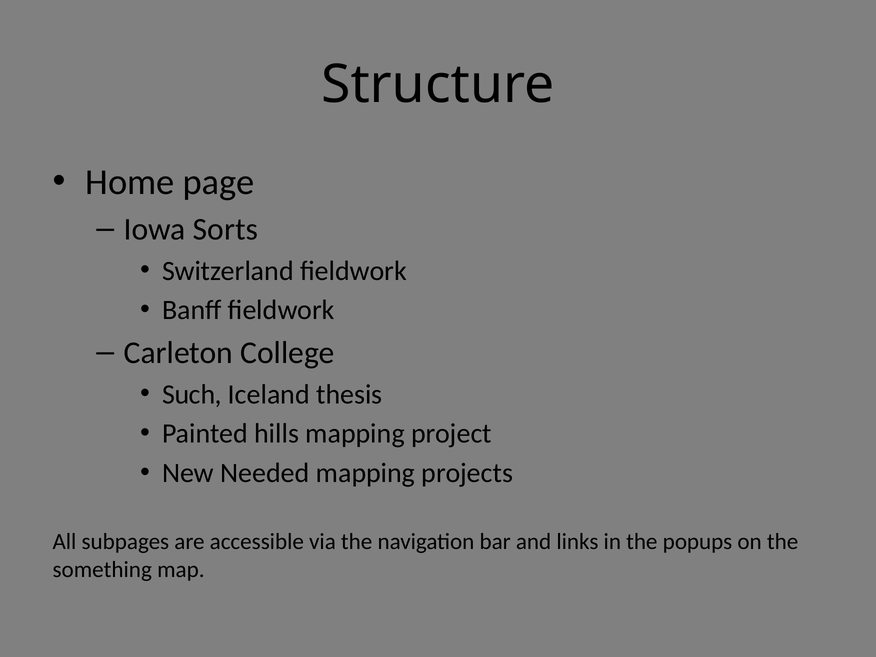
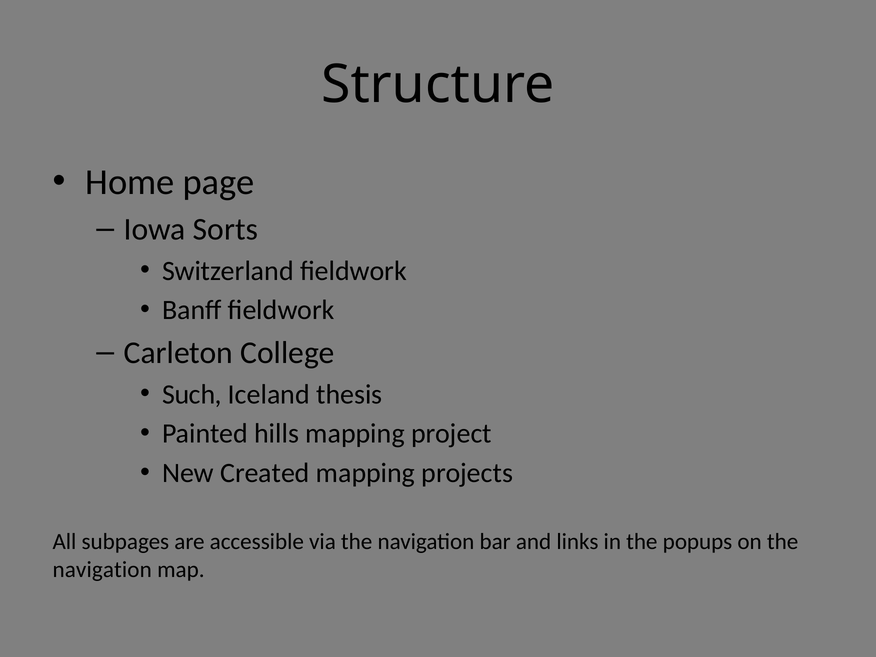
Needed: Needed -> Created (265, 473)
something: something -> navigation (102, 570)
